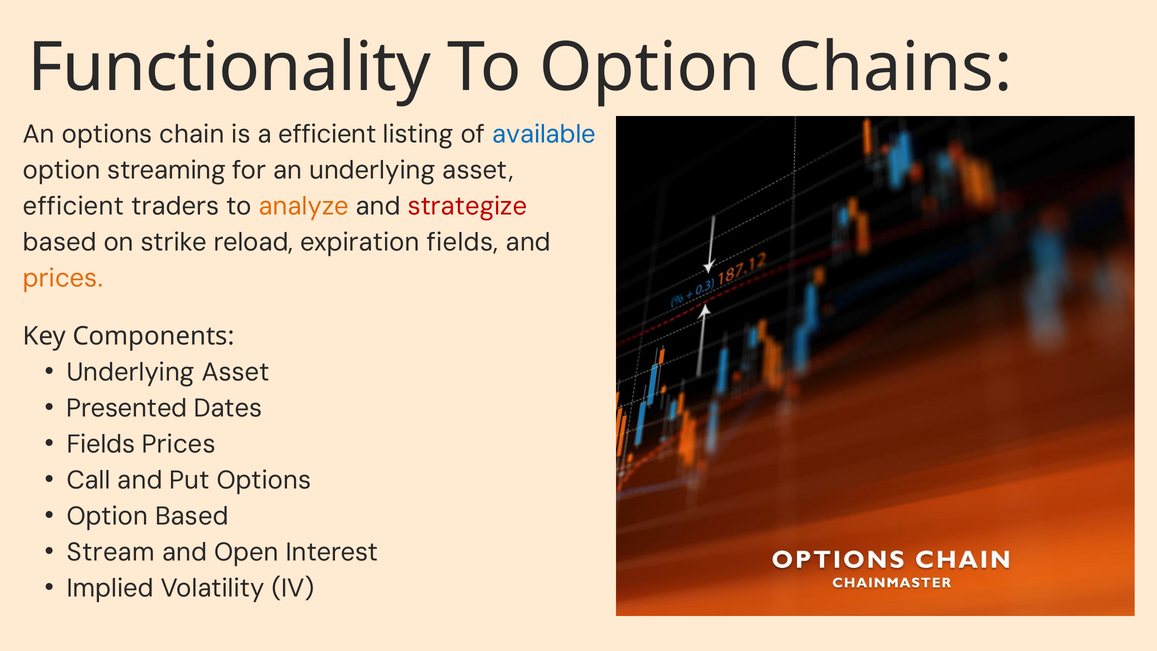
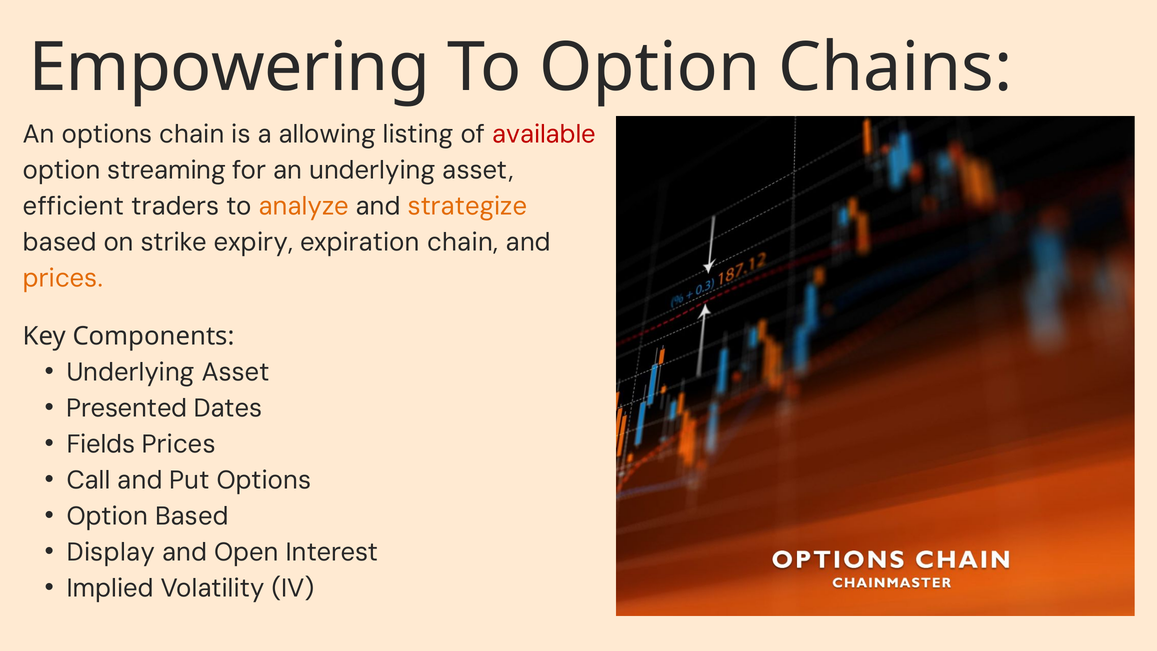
Functionality: Functionality -> Empowering (229, 68)
a efficient: efficient -> allowing (327, 134)
available colour: blue -> red (544, 134)
strategize colour: red -> orange (467, 206)
reload: reload -> expiry (253, 242)
expiration fields: fields -> chain (463, 242)
Stream: Stream -> Display (111, 552)
